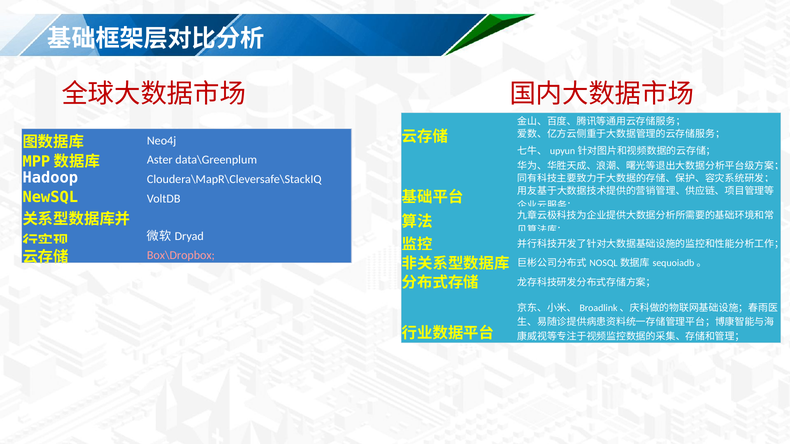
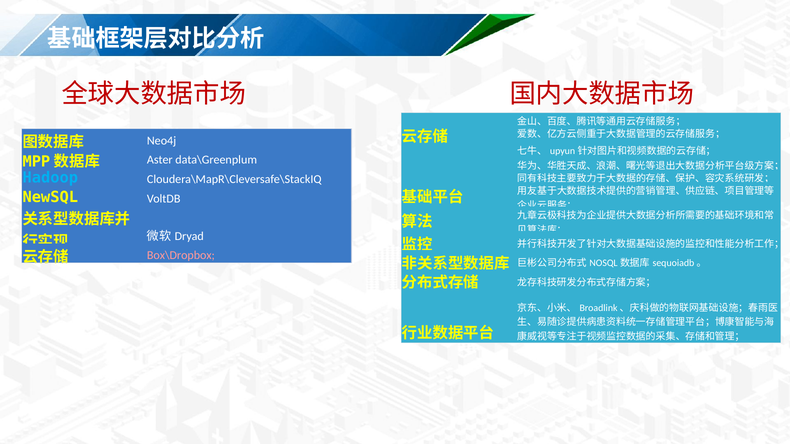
Hadoop colour: white -> light blue (50, 178)
